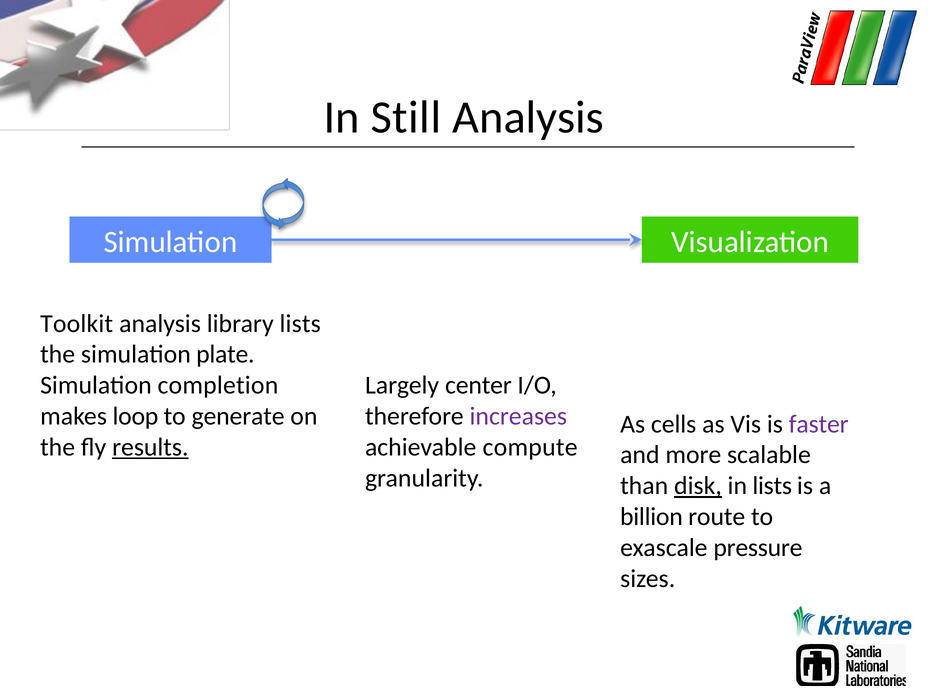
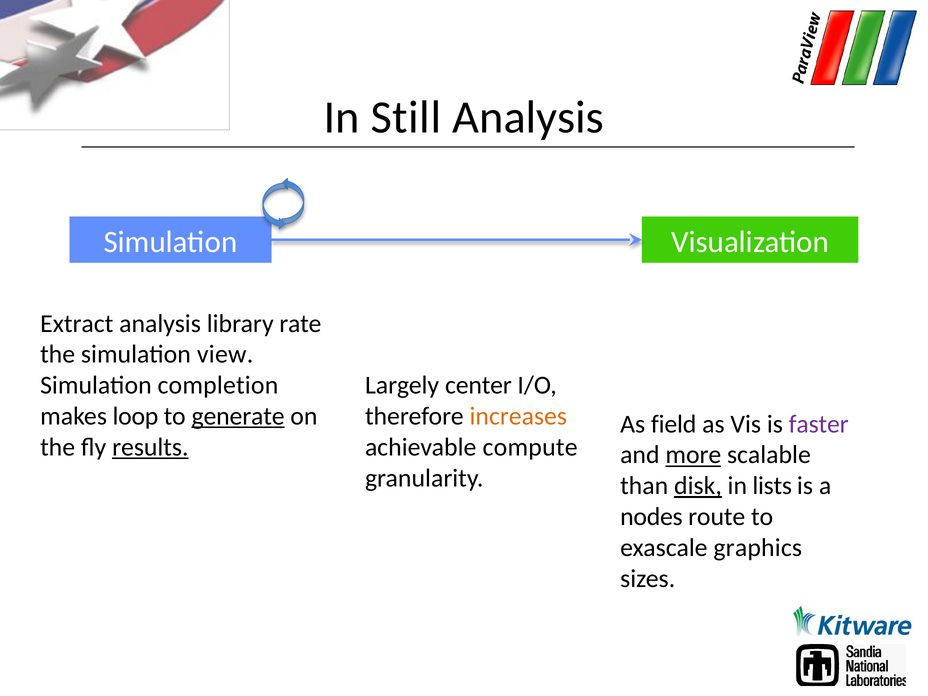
Toolkit: Toolkit -> Extract (77, 324)
library lists: lists -> rate (300, 324)
plate: plate -> view (225, 354)
generate underline: none -> present (238, 416)
increases colour: purple -> orange (518, 416)
cells: cells -> field (674, 424)
more underline: none -> present (693, 455)
billion: billion -> nodes (651, 517)
pressure: pressure -> graphics (758, 548)
